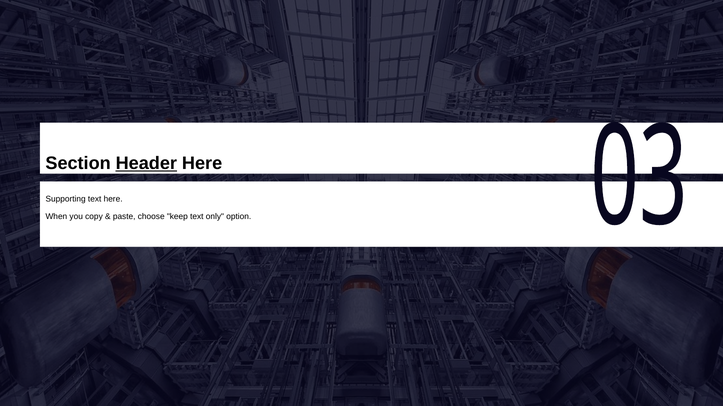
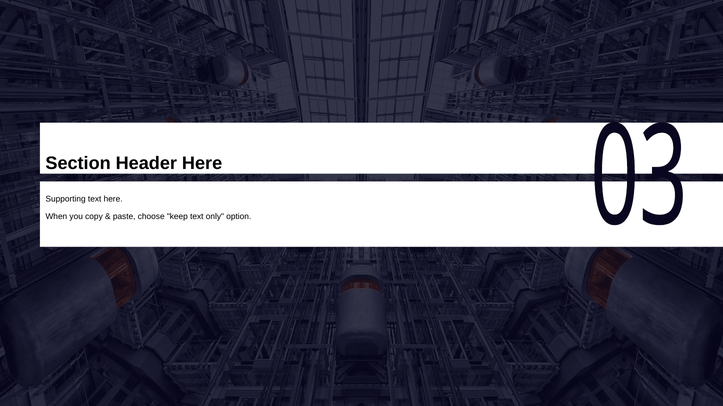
Header underline: present -> none (146, 164)
